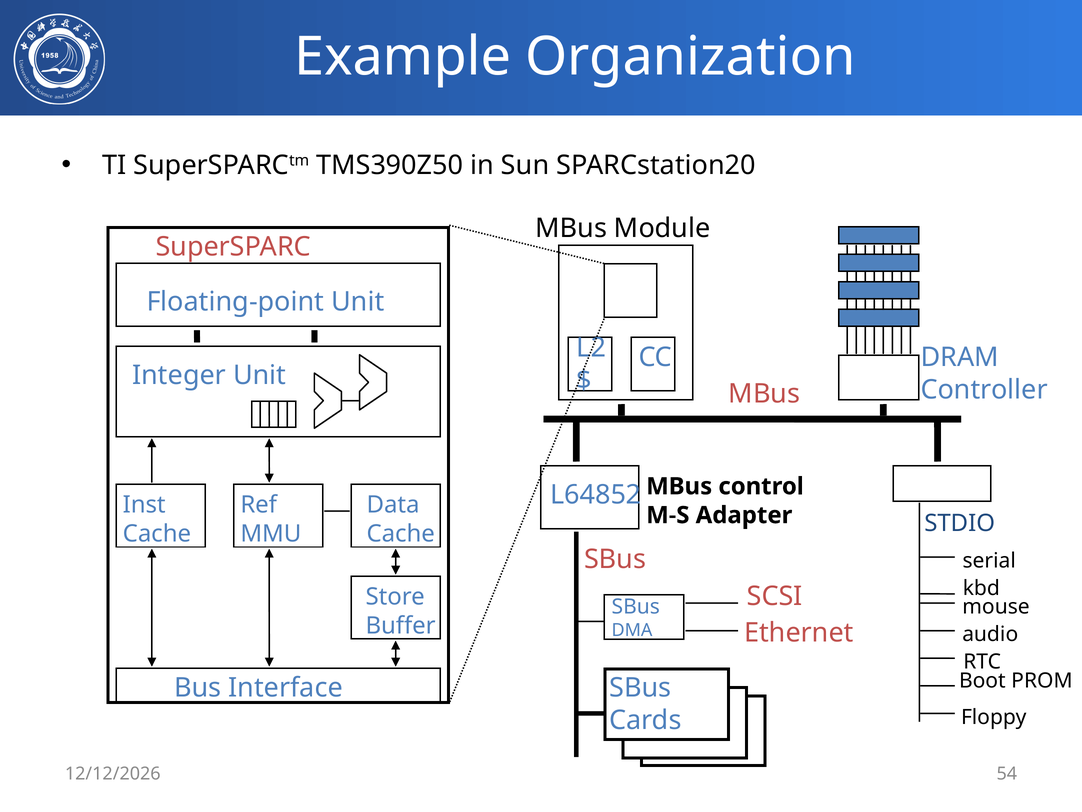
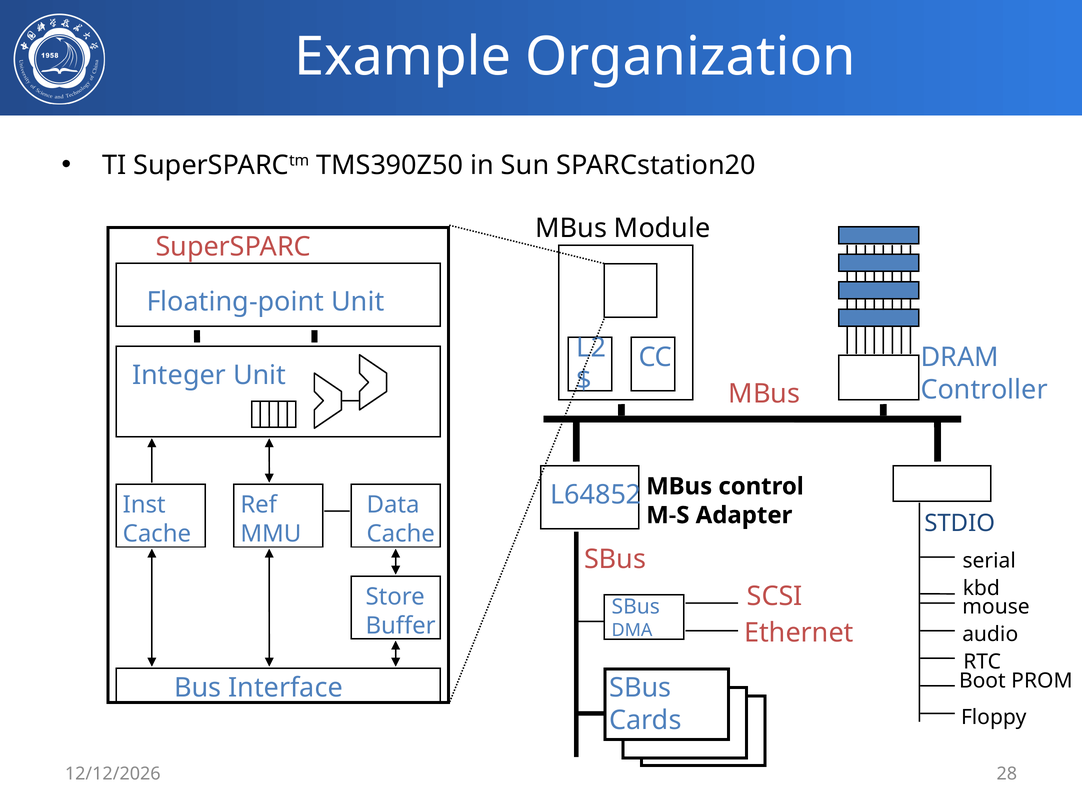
54: 54 -> 28 (1007, 774)
